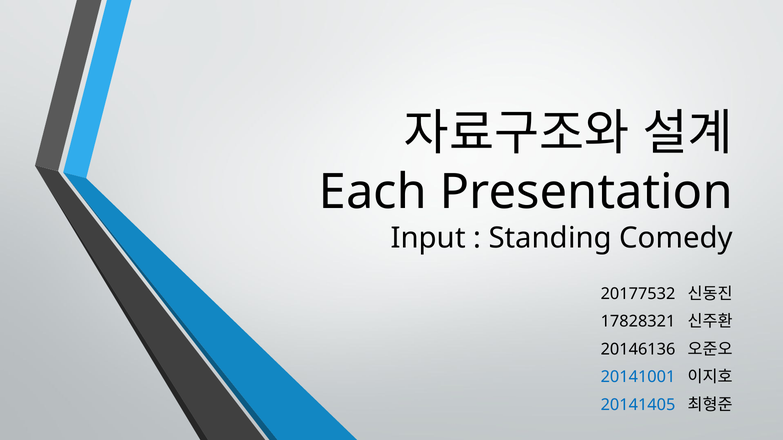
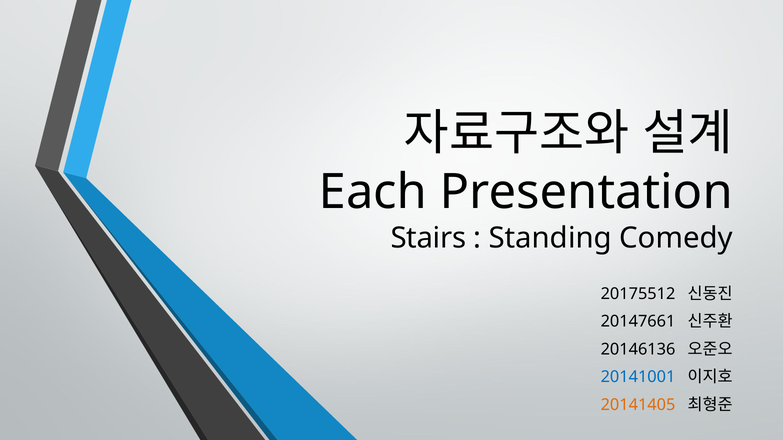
Input: Input -> Stairs (428, 238)
20177532: 20177532 -> 20175512 (638, 294)
17828321: 17828321 -> 20147661 (638, 322)
20141405 colour: blue -> orange (638, 405)
